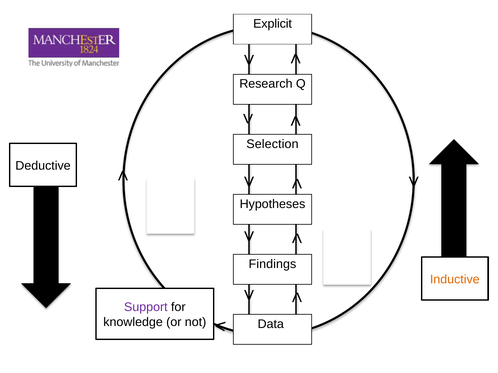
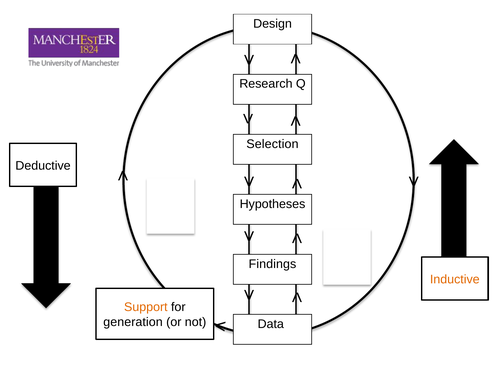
Explicit: Explicit -> Design (273, 24)
Support colour: purple -> orange (146, 308)
knowledge: knowledge -> generation (133, 323)
